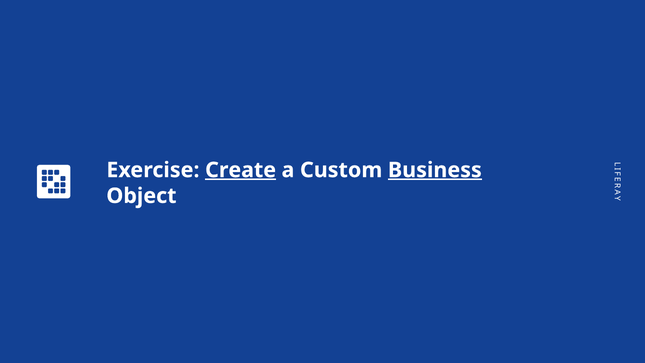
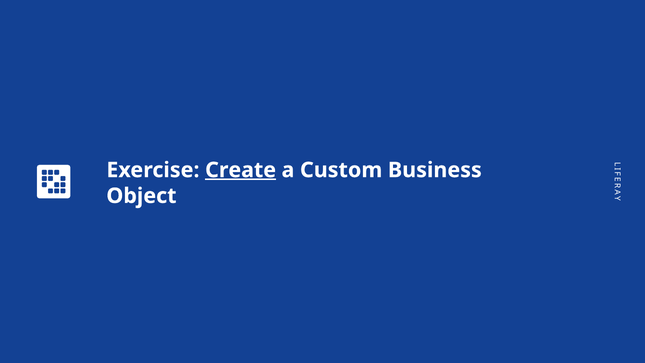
Business underline: present -> none (435, 170)
